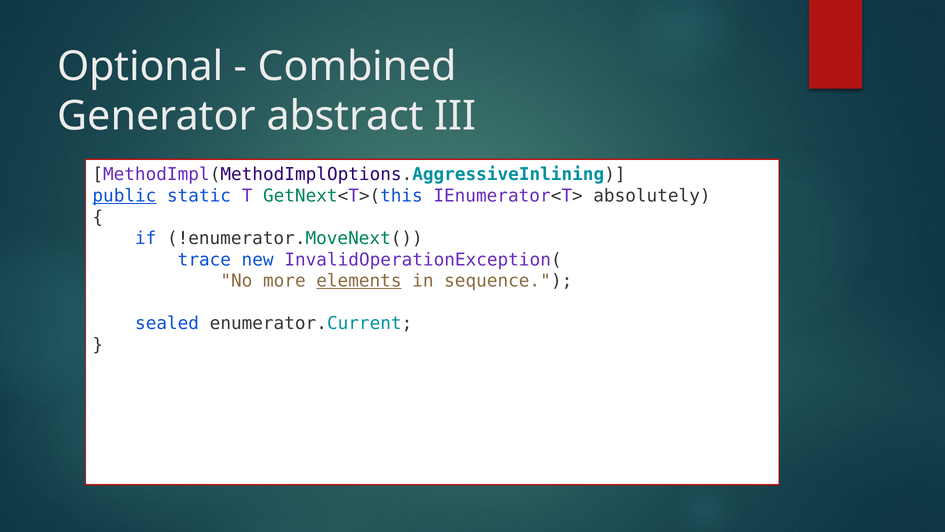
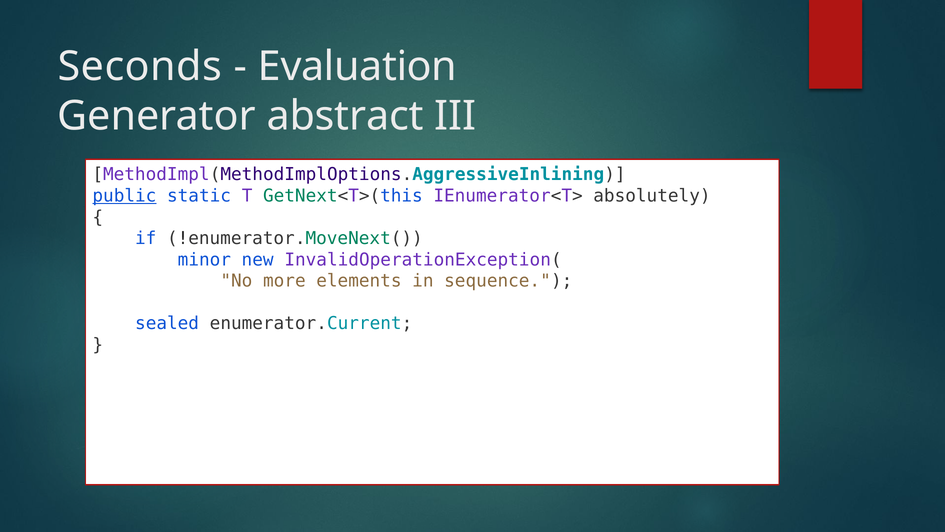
Optional: Optional -> Seconds (140, 66)
Combined: Combined -> Evaluation (357, 66)
trace: trace -> minor (204, 260)
elements underline: present -> none (359, 281)
